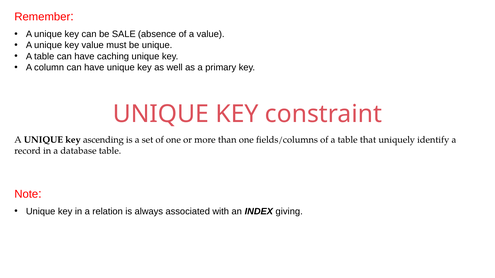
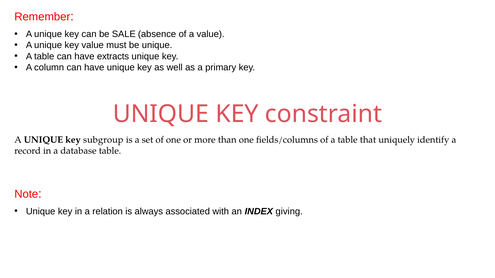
caching: caching -> extracts (113, 56)
ascending: ascending -> subgroup (103, 140)
